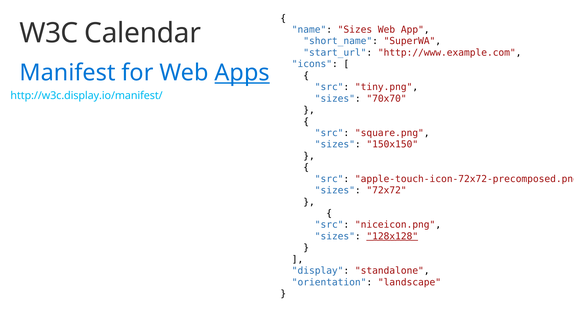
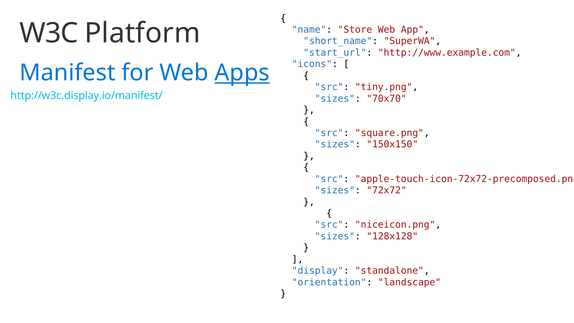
Calendar: Calendar -> Platform (142, 33)
name Sizes: Sizes -> Store (355, 30)
128x128 underline: present -> none (392, 236)
